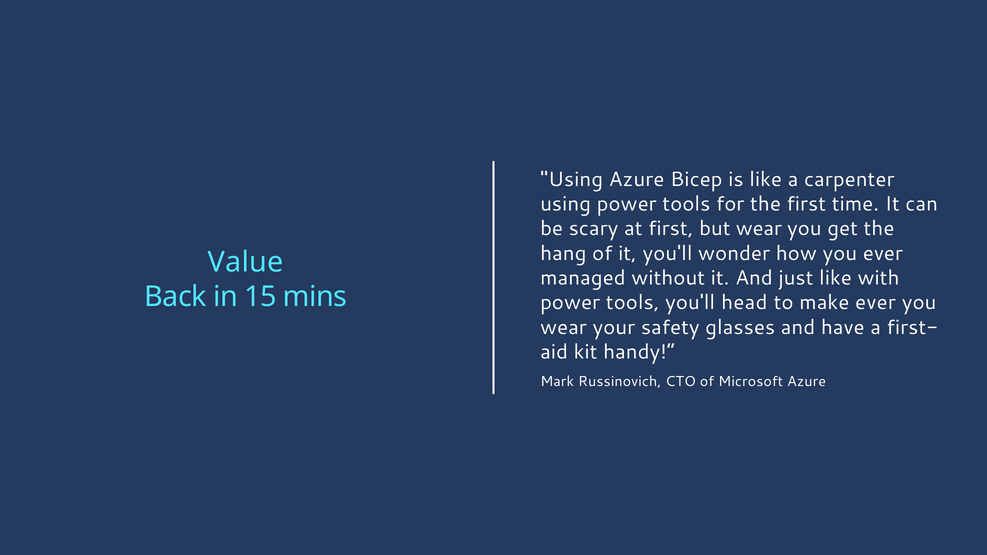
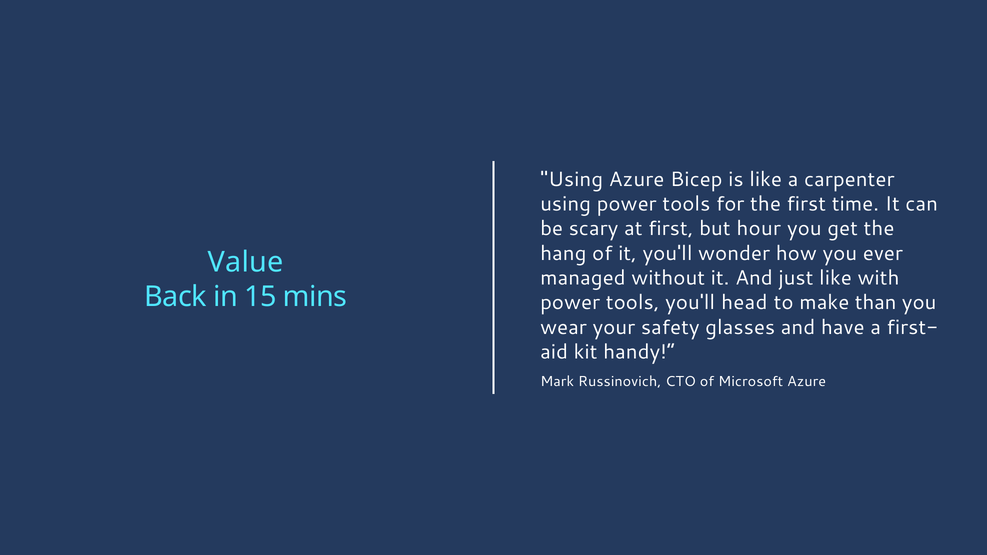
but wear: wear -> hour (759, 229)
make ever: ever -> than (876, 303)
